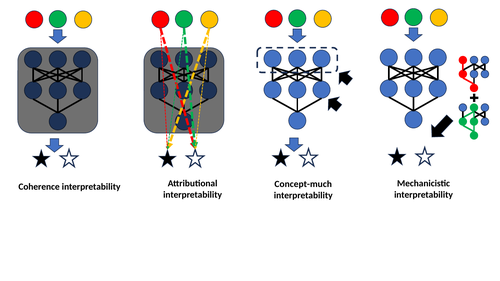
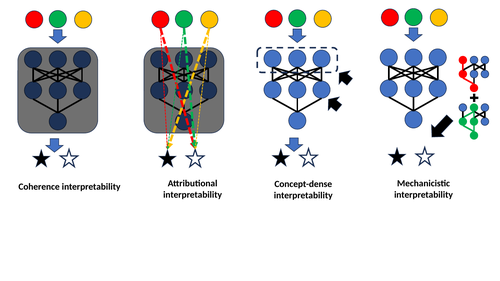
Concept-much: Concept-much -> Concept-dense (303, 184)
